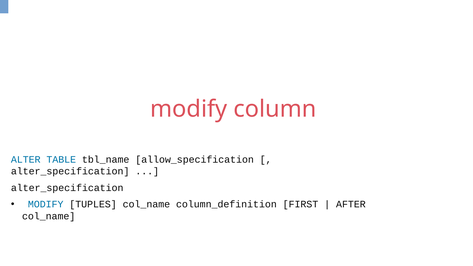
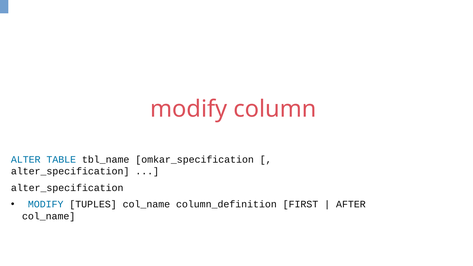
allow_specification: allow_specification -> omkar_specification (195, 159)
